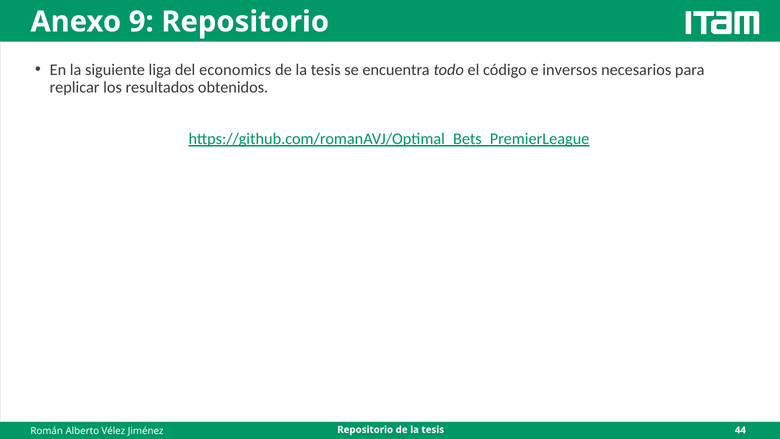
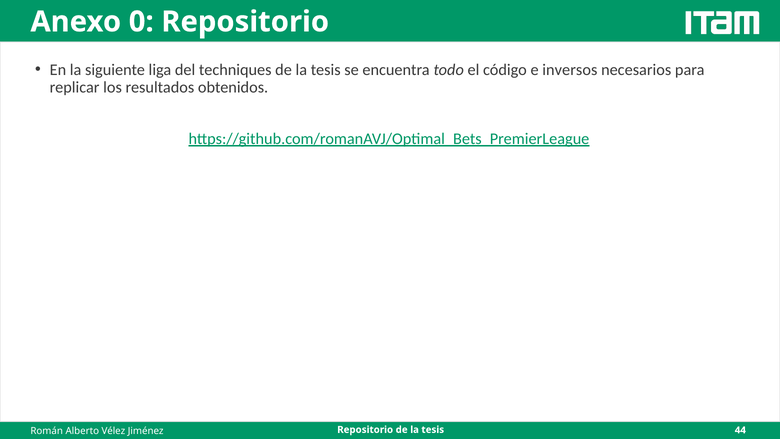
9: 9 -> 0 (141, 22)
economics: economics -> techniques (235, 70)
